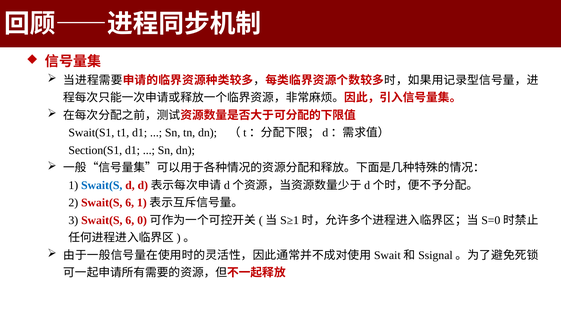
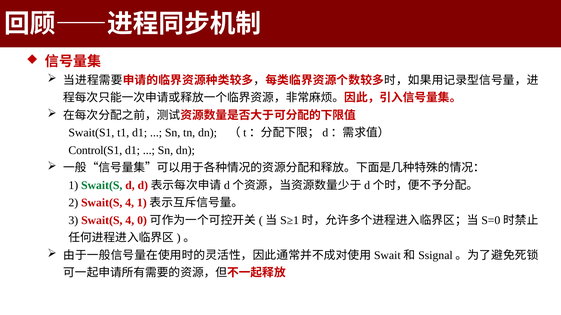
Section(S1: Section(S1 -> Control(S1 (95, 151)
Swait(S colour: blue -> green (102, 186)
2 Swait(S 6: 6 -> 4 (130, 203)
3 Swait(S 6: 6 -> 4 (130, 221)
